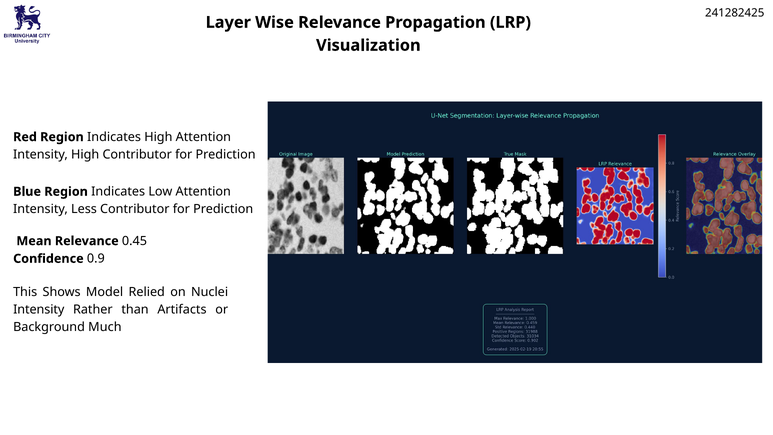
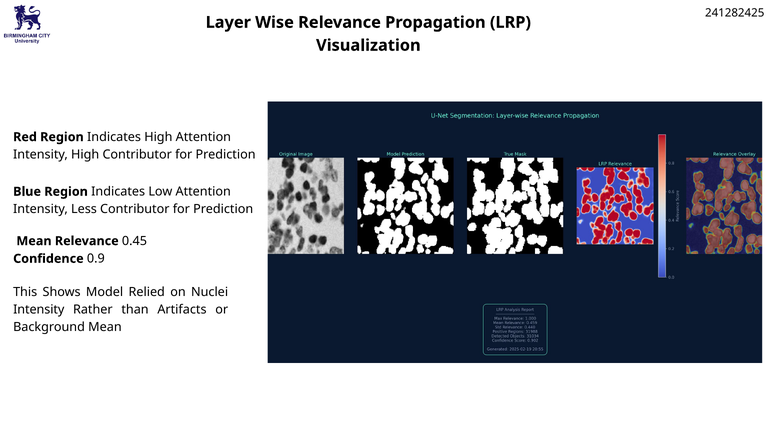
Background Much: Much -> Mean (105, 327)
